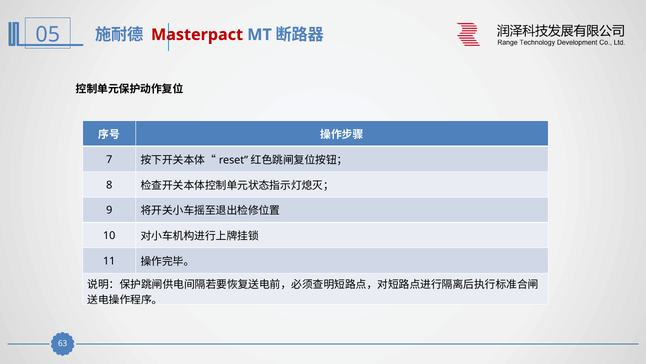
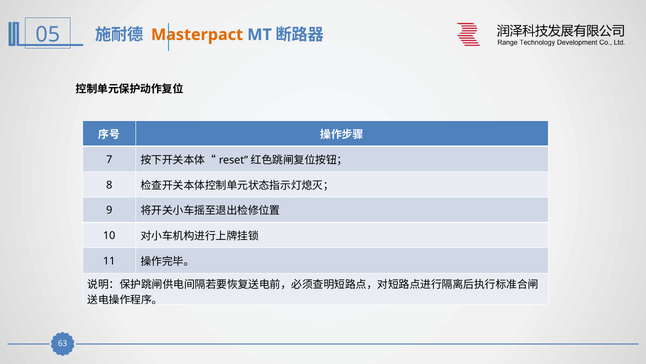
Masterpact colour: red -> orange (197, 35)
